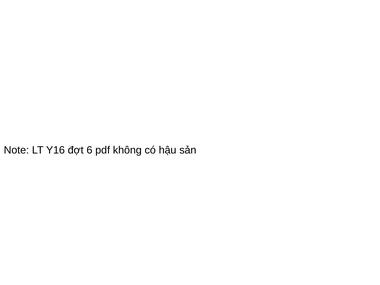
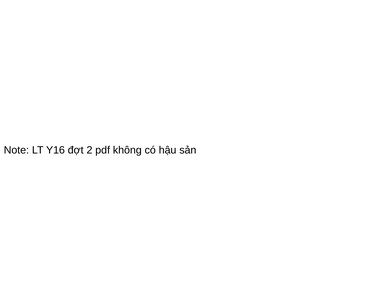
6: 6 -> 2 (89, 150)
